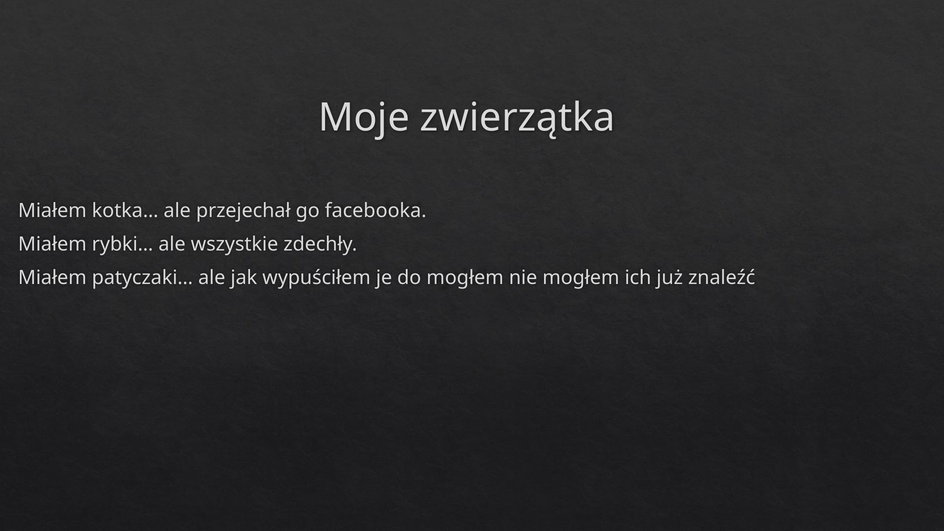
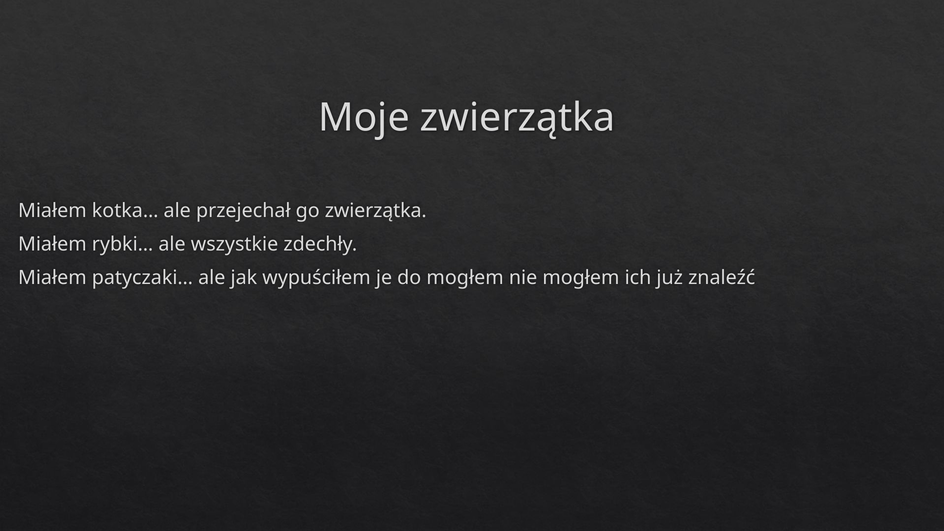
go facebooka: facebooka -> zwierzątka (376, 211)
